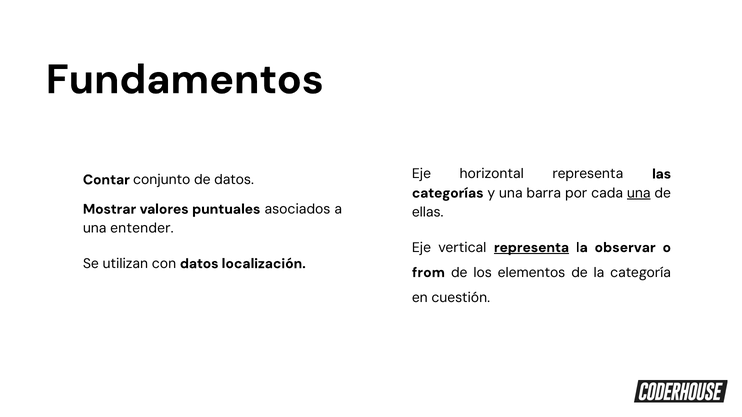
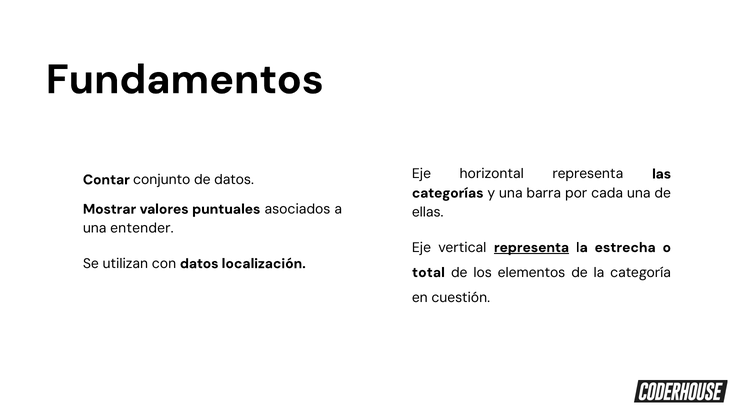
una underline: present -> none (639, 193)
observar: observar -> estrecha (625, 248)
from: from -> total (428, 273)
